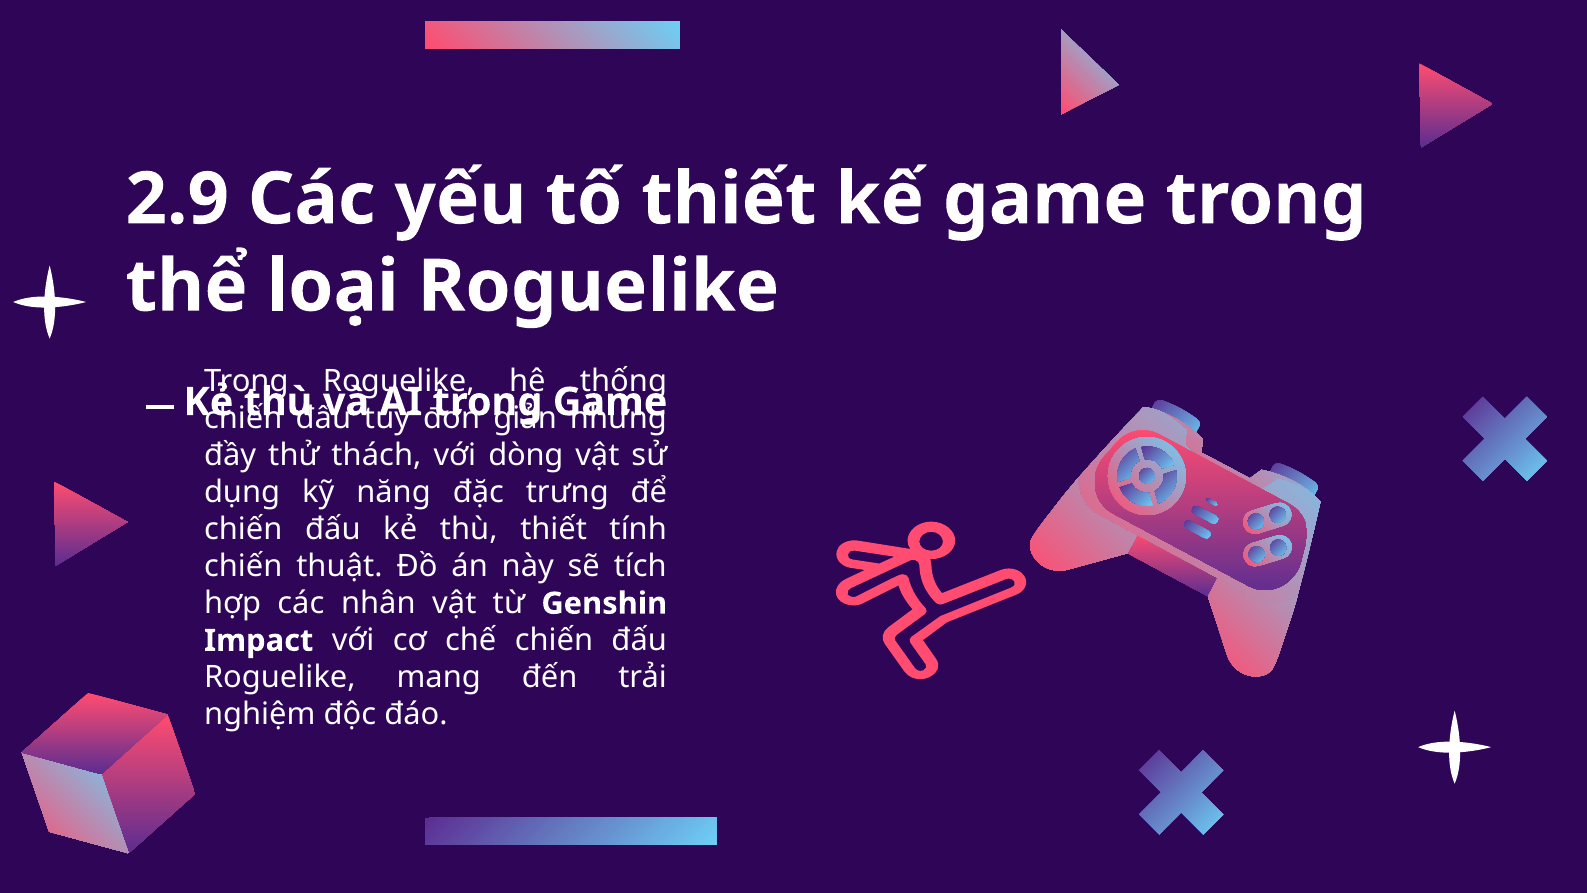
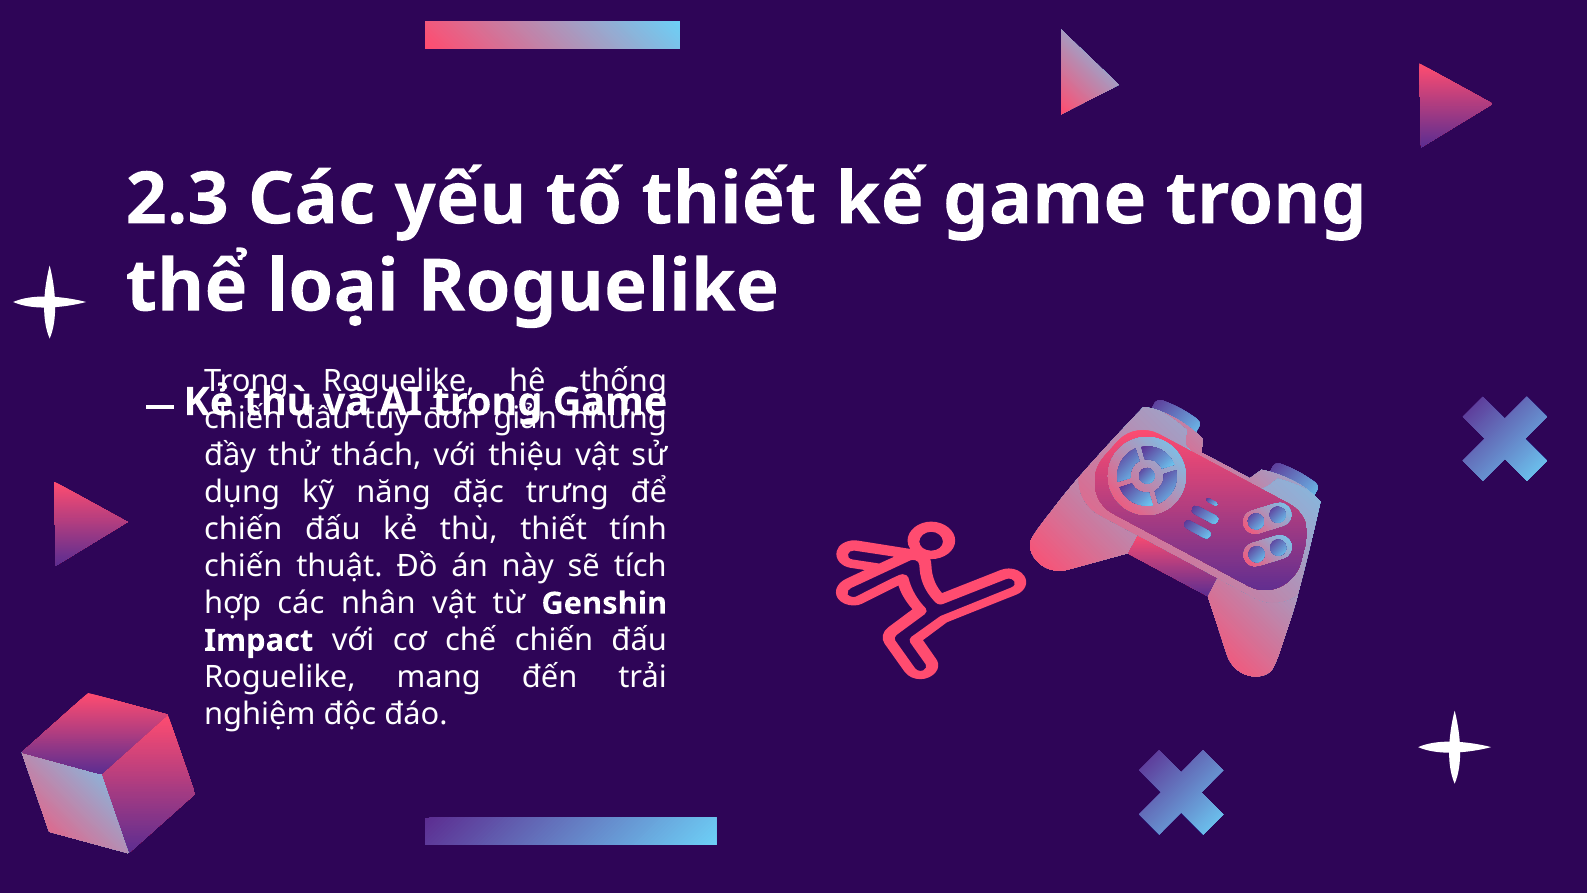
2.9: 2.9 -> 2.3 (177, 199)
dòng: dòng -> thiệu (526, 455)
